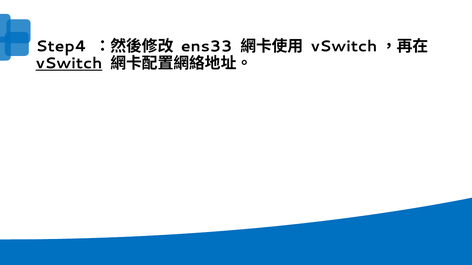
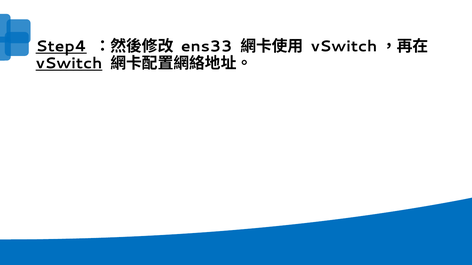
Step4 underline: none -> present (61, 46)
